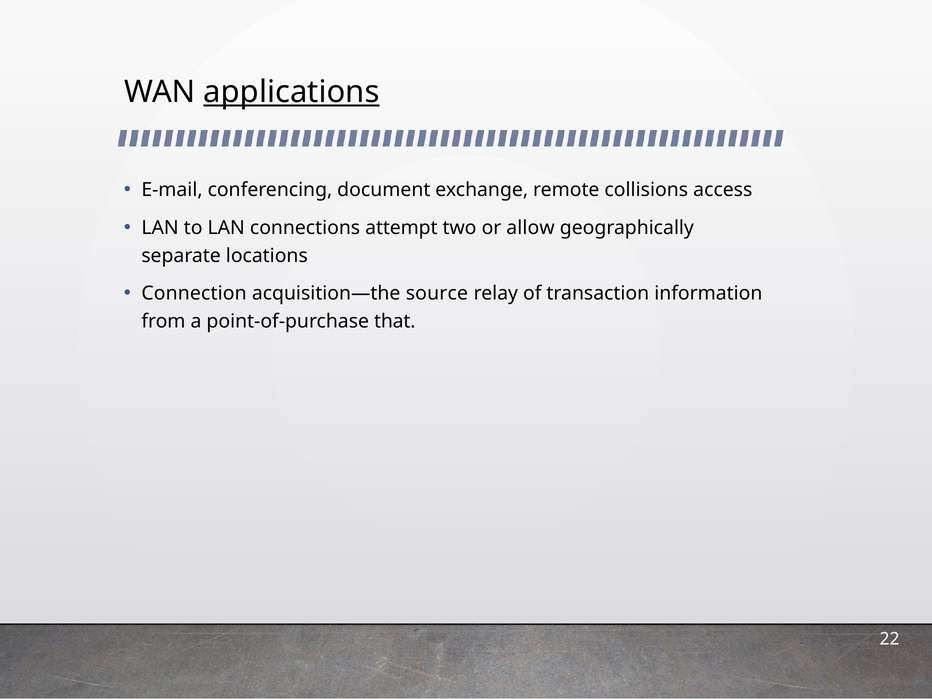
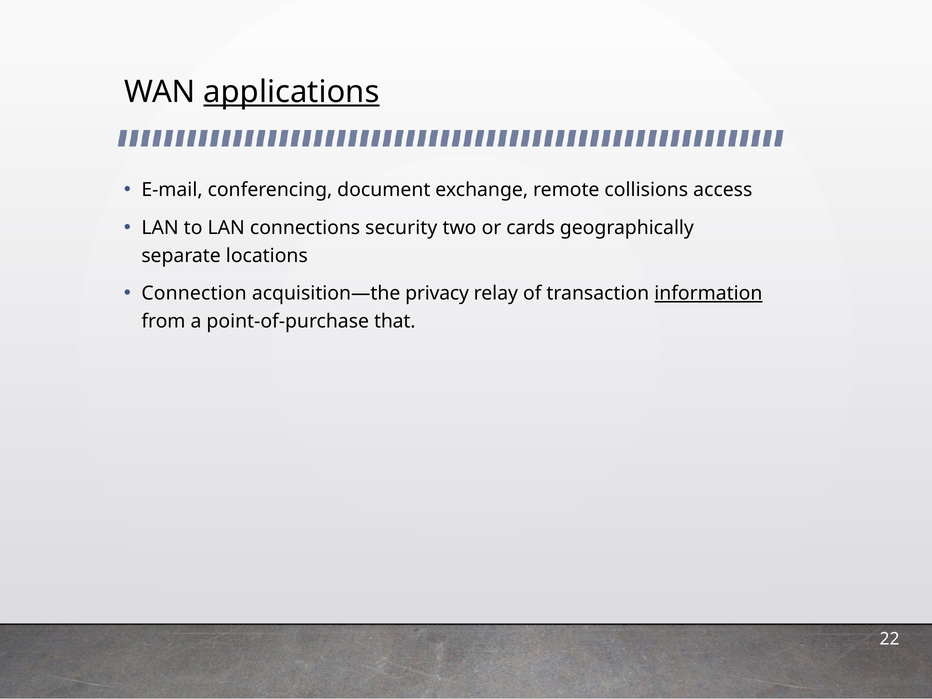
attempt: attempt -> security (401, 228)
allow: allow -> cards (531, 228)
source: source -> privacy (437, 293)
information underline: none -> present (708, 293)
